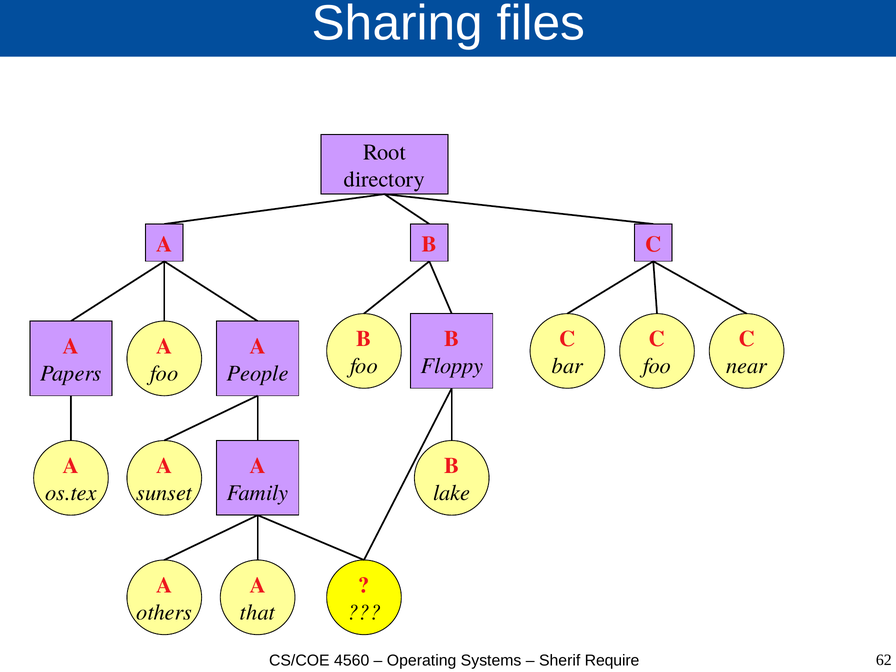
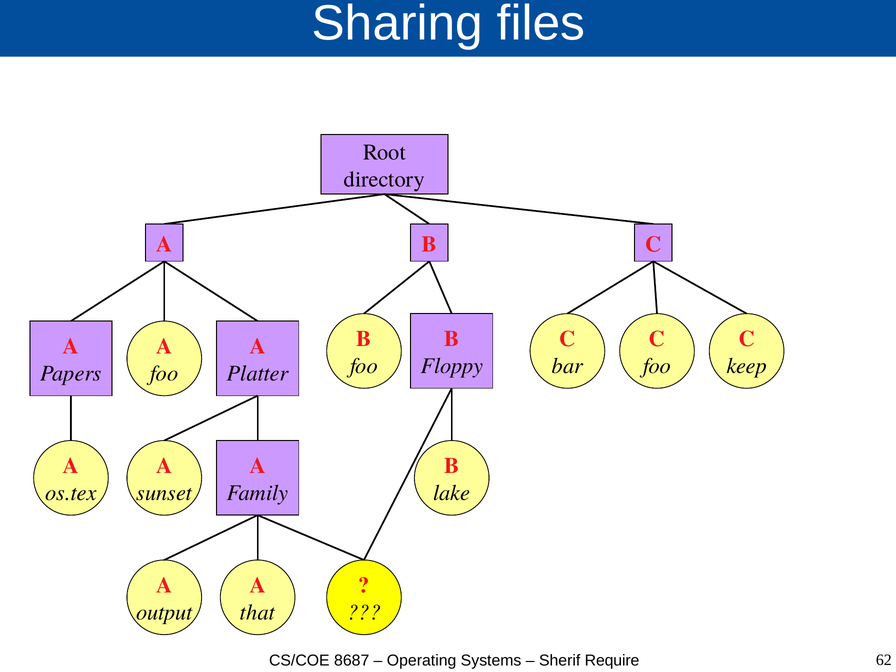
near: near -> keep (747, 366)
People: People -> Platter (258, 373)
others: others -> output (164, 612)
4560: 4560 -> 8687 (352, 661)
